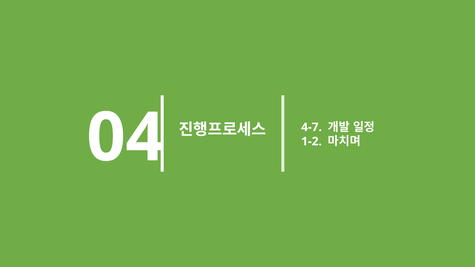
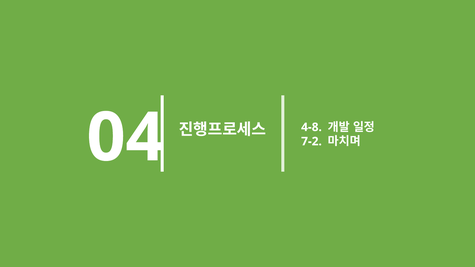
4-7: 4-7 -> 4-8 (311, 127)
1-2: 1-2 -> 7-2 (311, 141)
